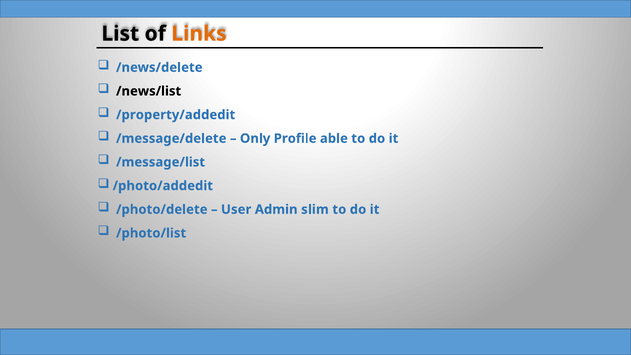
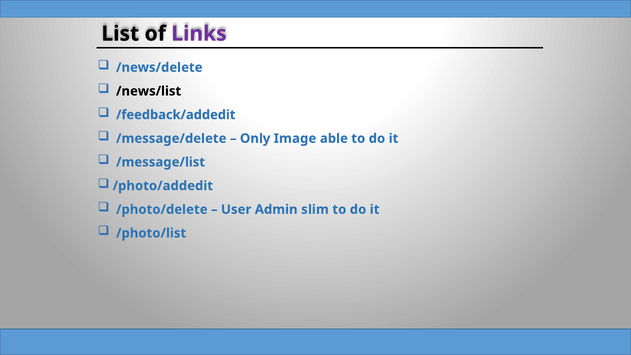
Links colour: orange -> purple (199, 34)
/property/addedit: /property/addedit -> /feedback/addedit (176, 115)
Profile: Profile -> Image (295, 138)
